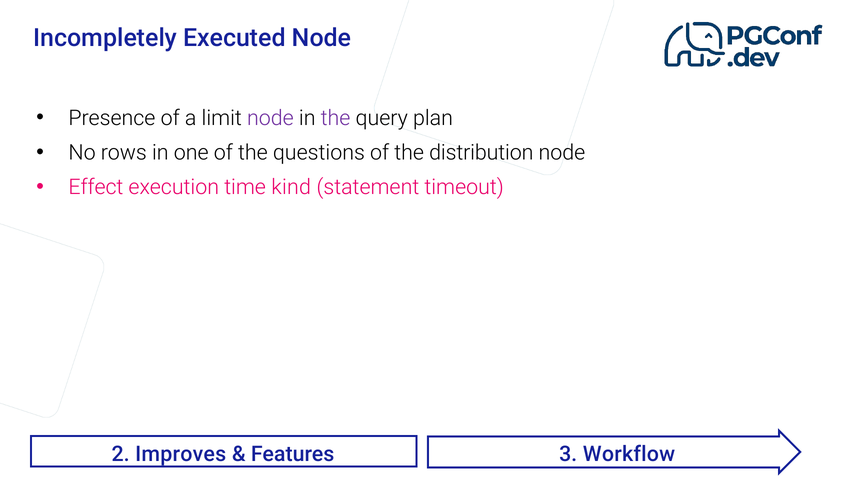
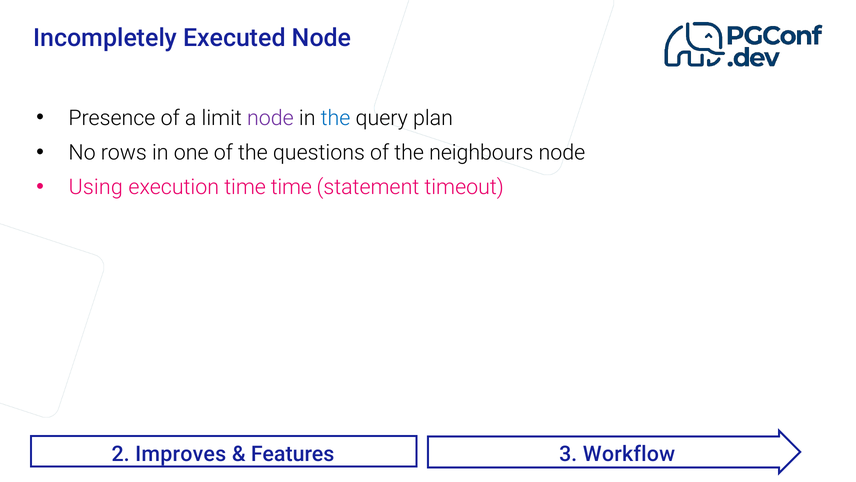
the colour: purple -> blue (336, 118)
distribution: distribution -> neighbours (481, 153)
Effect: Effect -> Using (96, 187)
time kind: kind -> time (291, 187)
